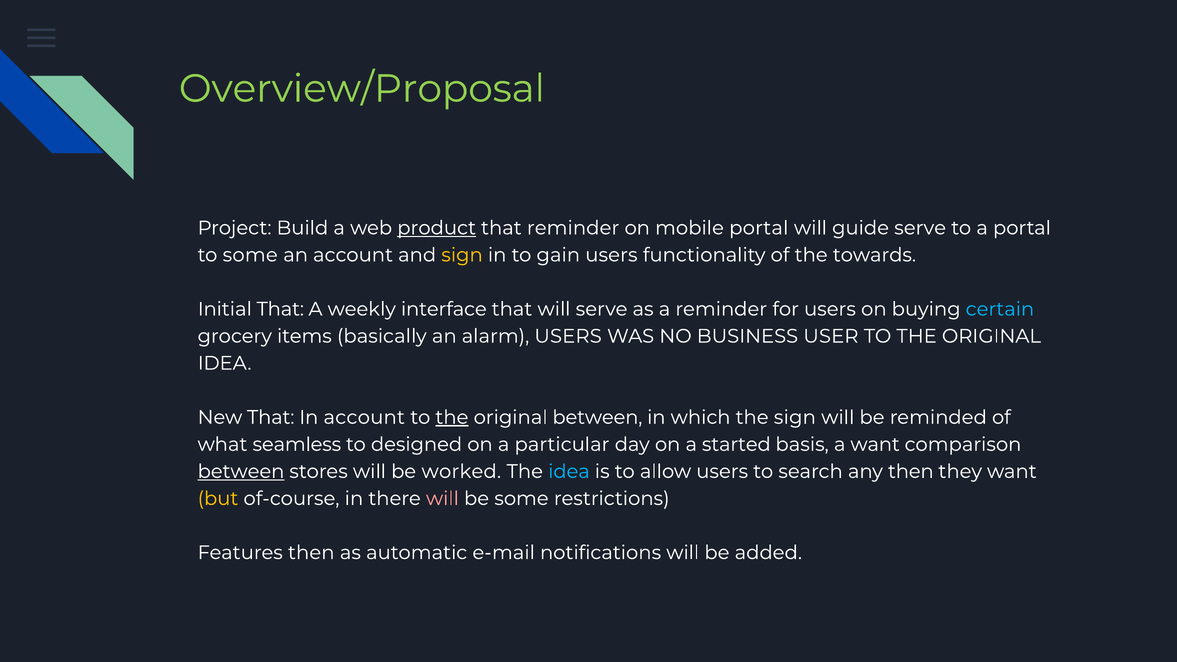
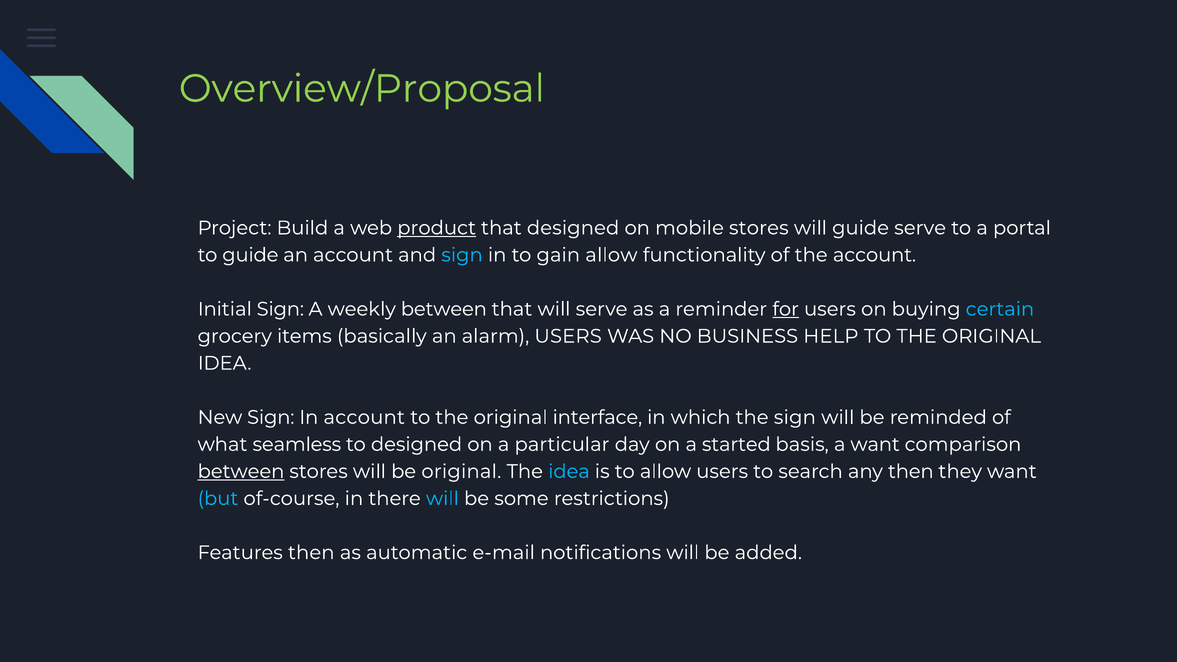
that reminder: reminder -> designed (573, 228)
mobile portal: portal -> stores (759, 228)
to some: some -> guide (250, 255)
sign colour: yellow -> light blue (462, 255)
gain users: users -> allow (611, 255)
the towards: towards -> account (874, 255)
Initial That: That -> Sign (280, 309)
weekly interface: interface -> between (444, 309)
for underline: none -> present (786, 309)
USER: USER -> HELP (831, 336)
New That: That -> Sign (271, 417)
the underline: present -> none (452, 417)
original between: between -> interface (597, 417)
be worked: worked -> original (461, 472)
but colour: yellow -> light blue (218, 499)
will colour: pink -> light blue (442, 499)
